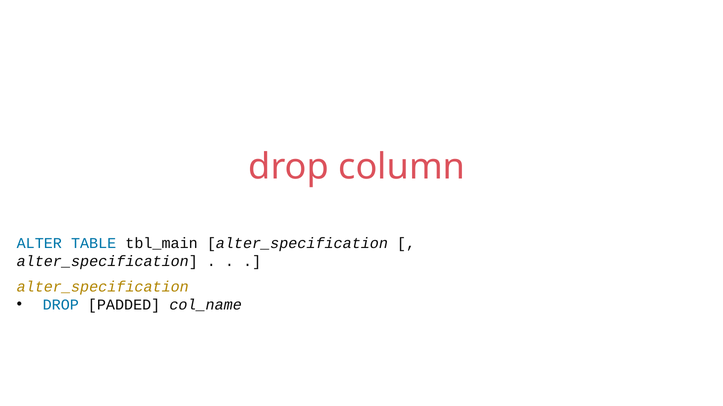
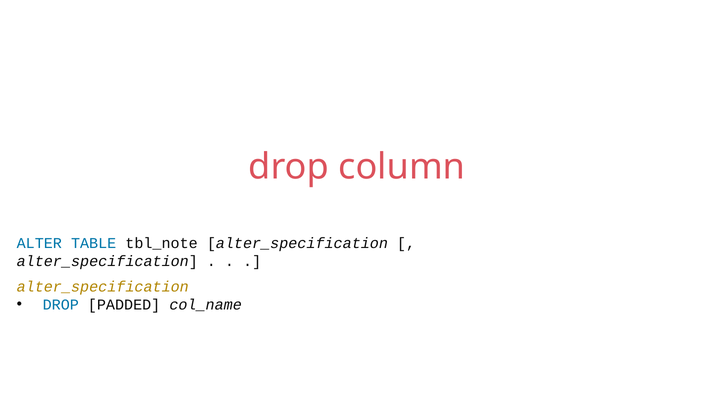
tbl_main: tbl_main -> tbl_note (162, 244)
